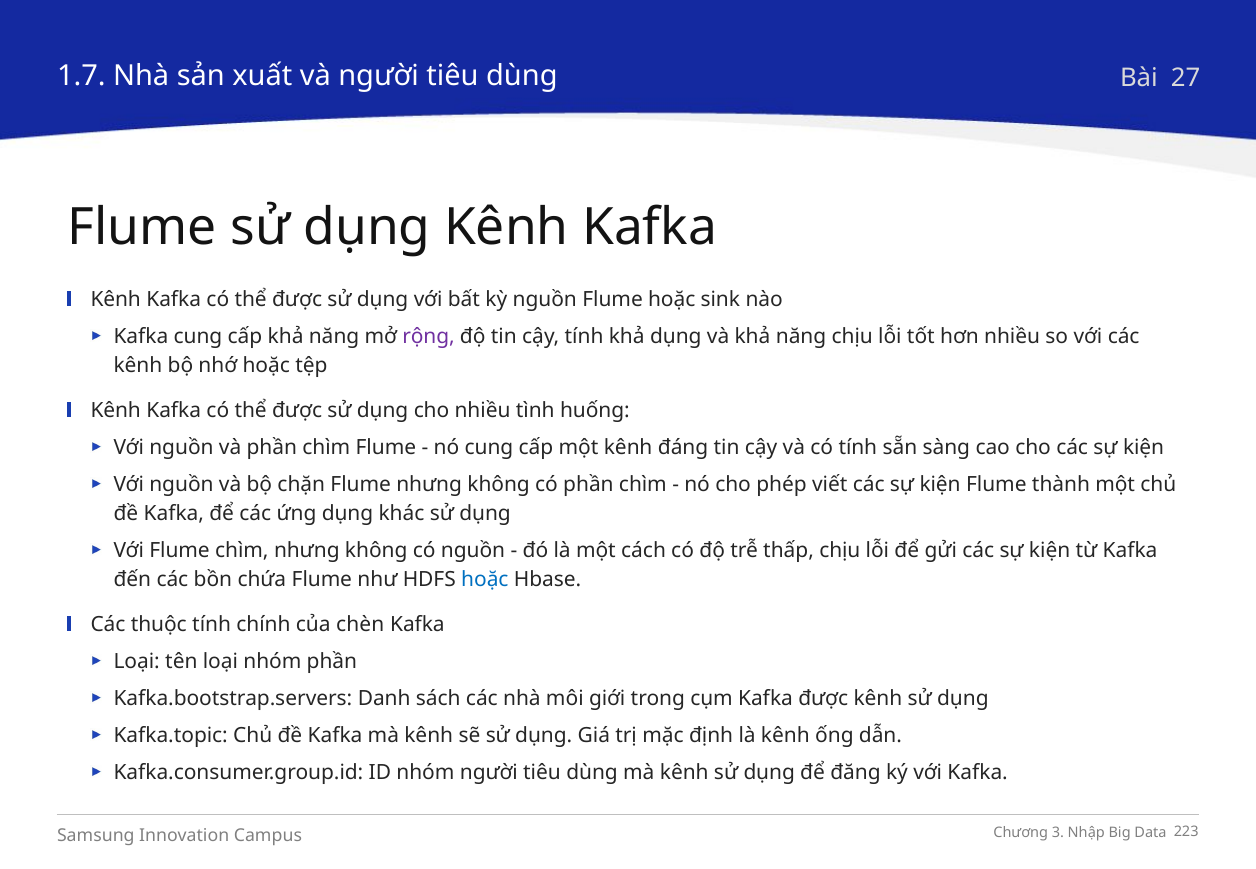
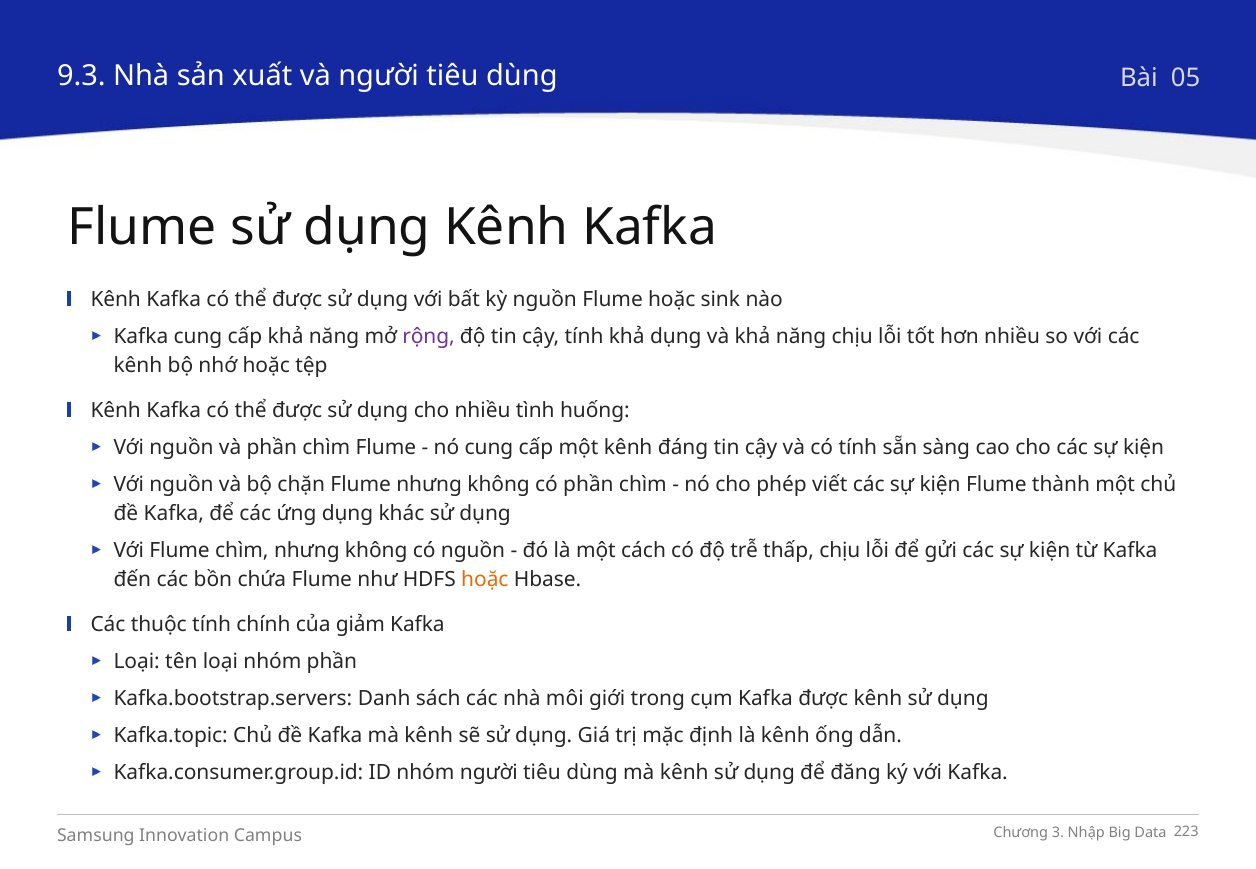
1.7: 1.7 -> 9.3 (81, 76)
27: 27 -> 05 (1186, 78)
hoặc colour: blue -> orange (485, 580)
chèn: chèn -> giảm (360, 625)
